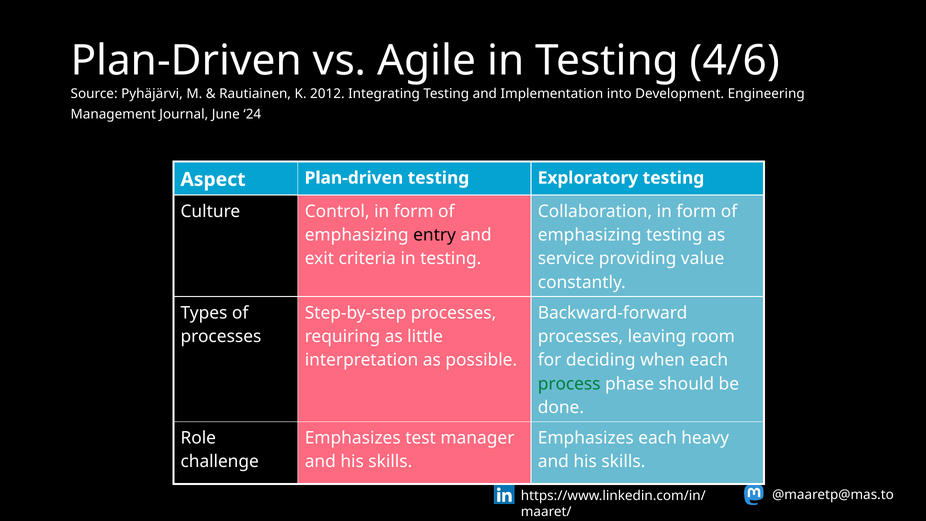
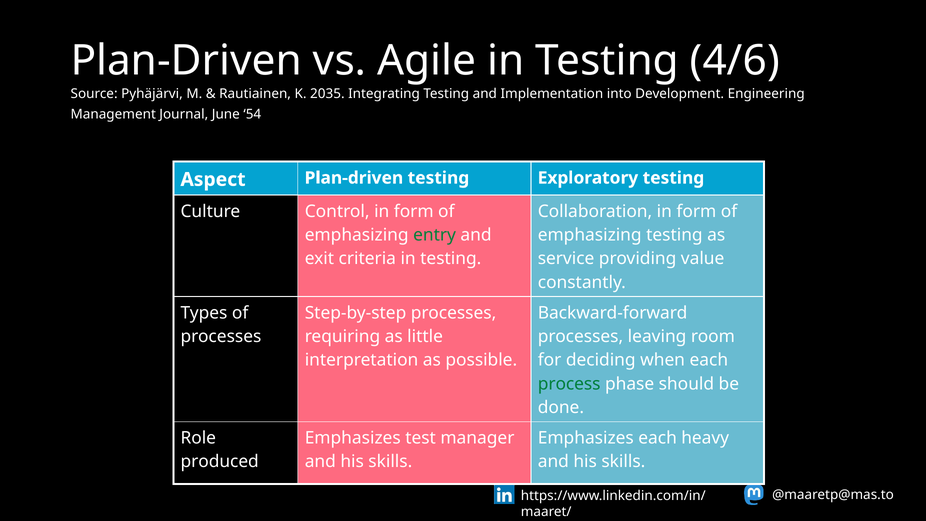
2012: 2012 -> 2035 (327, 94)
24: 24 -> 54 (252, 114)
entry colour: black -> green (435, 235)
challenge: challenge -> produced (220, 462)
